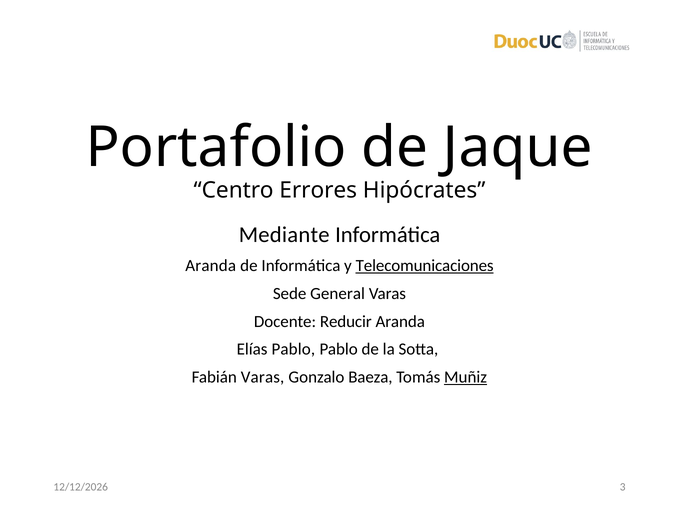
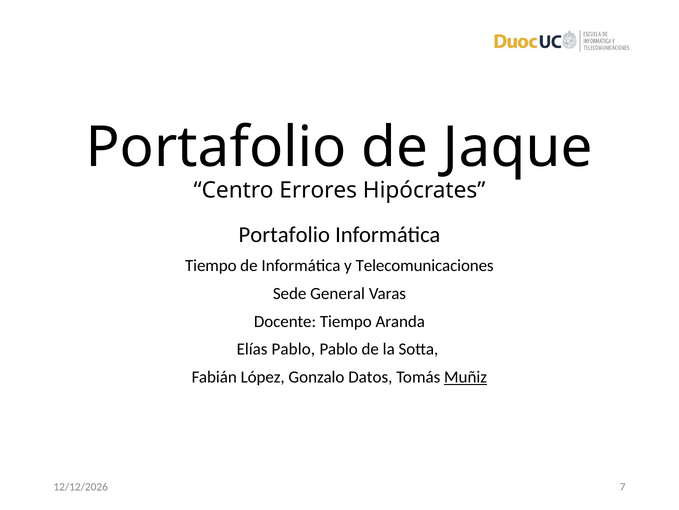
Mediante: Mediante -> Portafolio (284, 235)
Aranda: Aranda -> Tiempo (211, 265)
Telecomunicaciones underline: present -> none (425, 265)
Docente Reducir: Reducir -> Tiempo (346, 321)
Fabián Varas: Varas -> López (263, 377)
Baeza: Baeza -> Datos (370, 377)
3: 3 -> 7 (623, 486)
